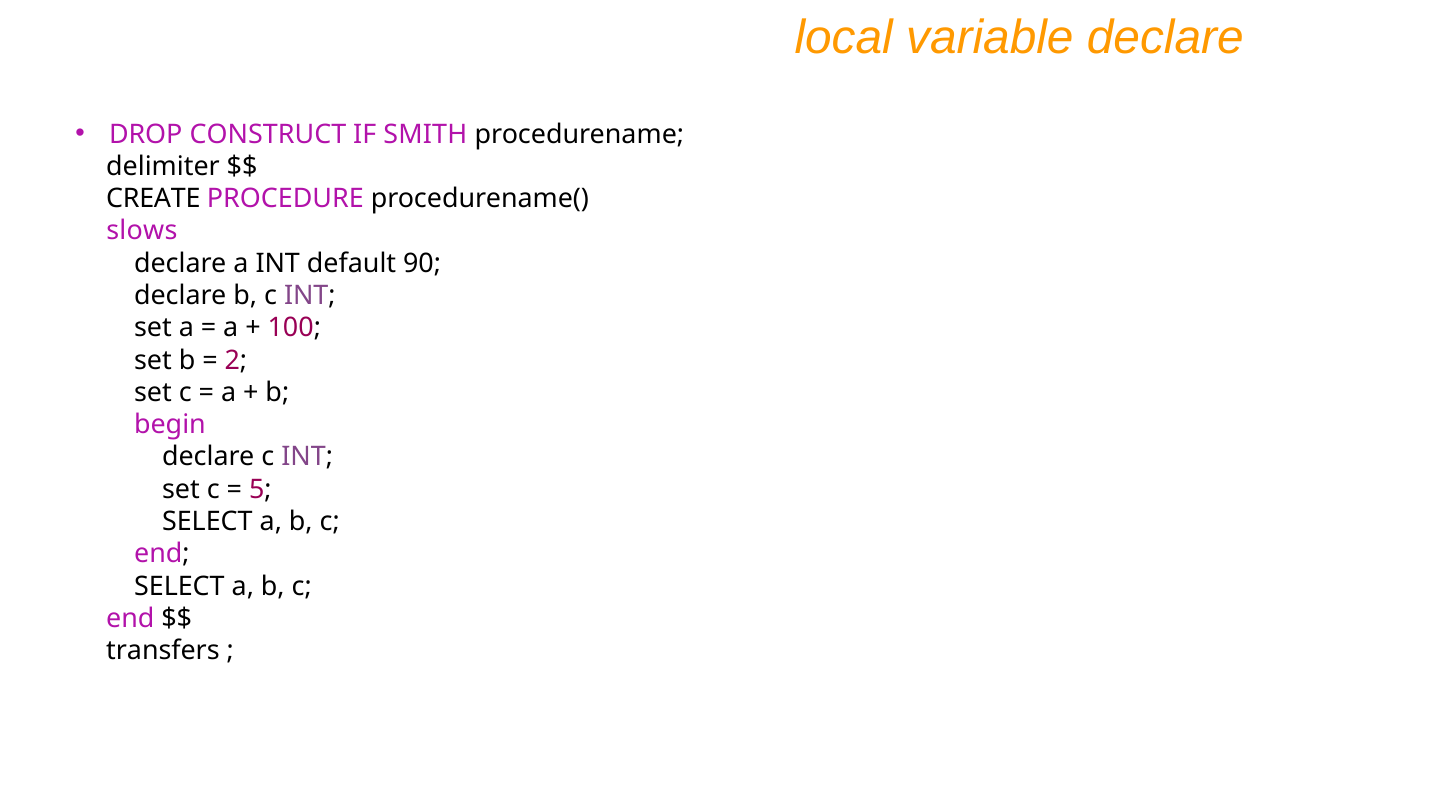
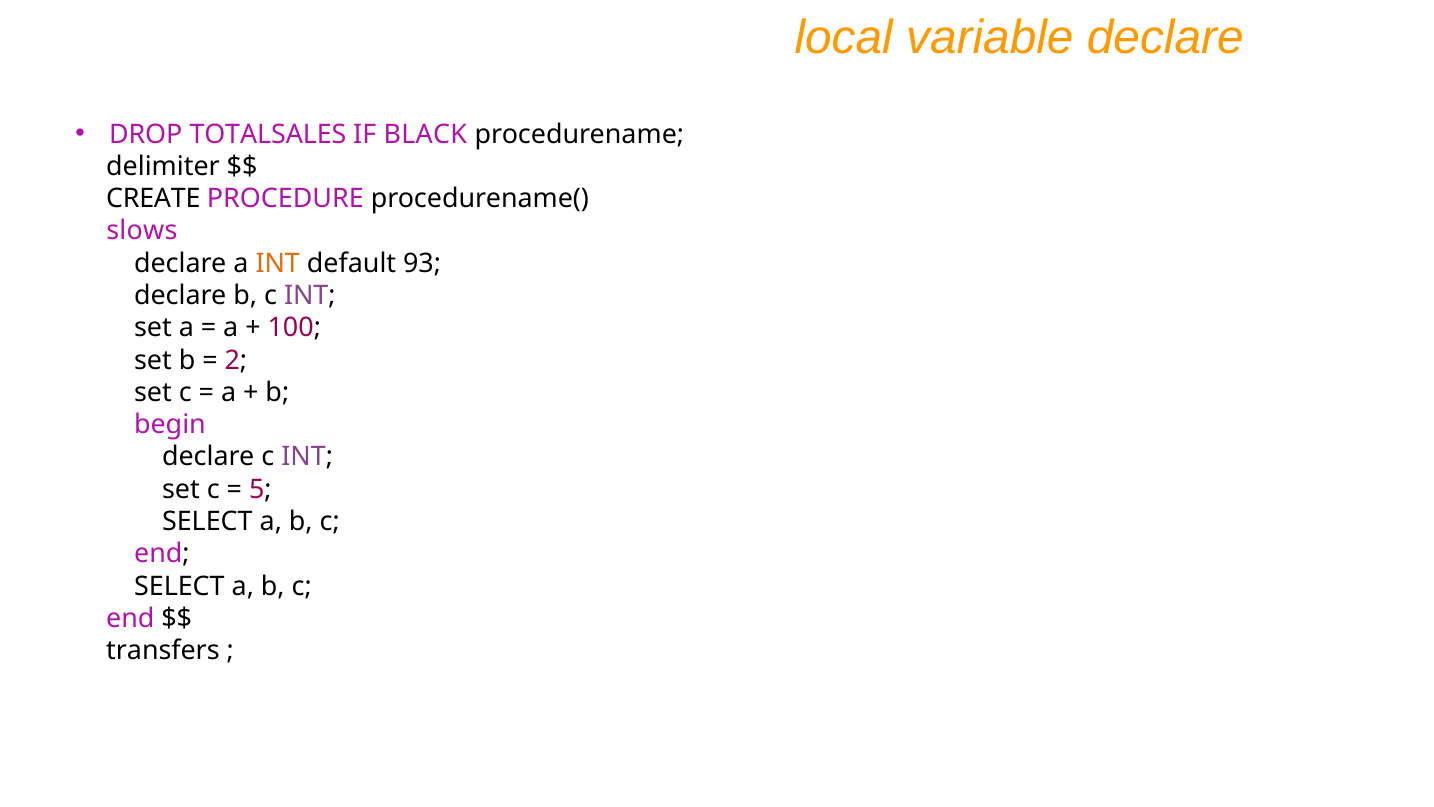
CONSTRUCT: CONSTRUCT -> TOTALSALES (268, 134)
SMITH: SMITH -> BLACK (425, 134)
INT colour: black -> orange (278, 263)
90: 90 -> 93 (422, 263)
